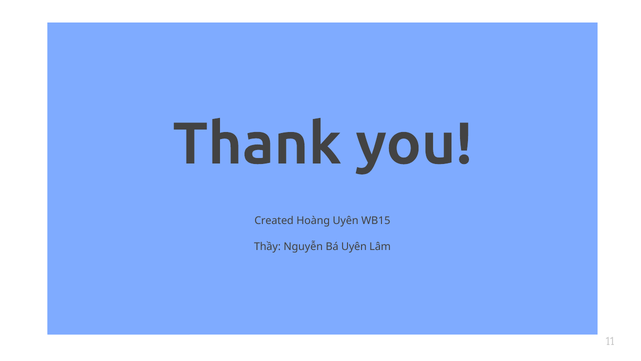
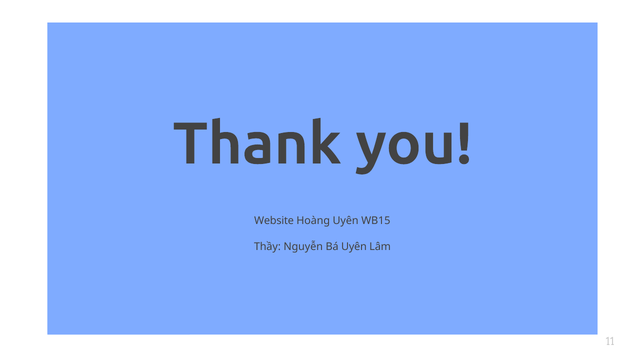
Created: Created -> Website (274, 221)
